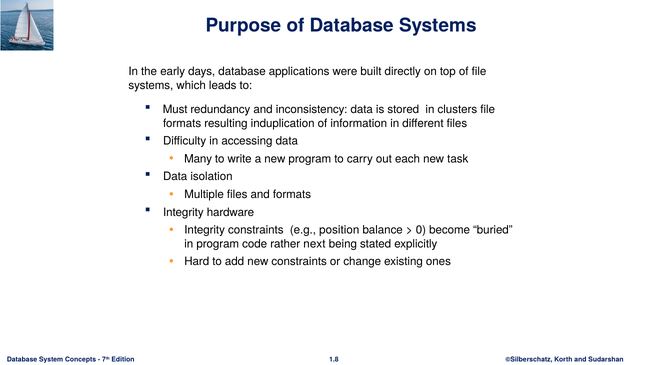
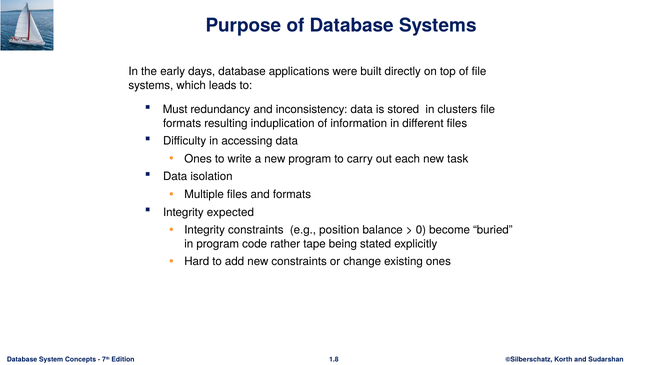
Many: Many -> Ones (198, 159)
hardware: hardware -> expected (230, 212)
next: next -> tape (315, 244)
